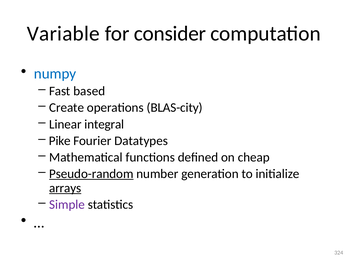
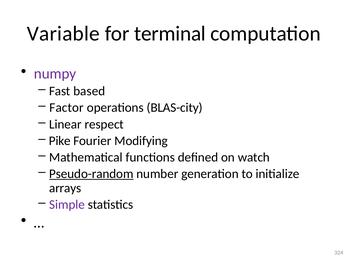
consider: consider -> terminal (170, 34)
numpy colour: blue -> purple (55, 74)
Create: Create -> Factor (67, 108)
integral: integral -> respect (104, 124)
Datatypes: Datatypes -> Modifying (141, 141)
cheap: cheap -> watch (254, 157)
arrays underline: present -> none (65, 188)
